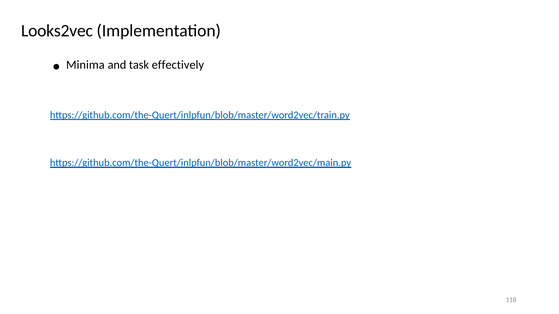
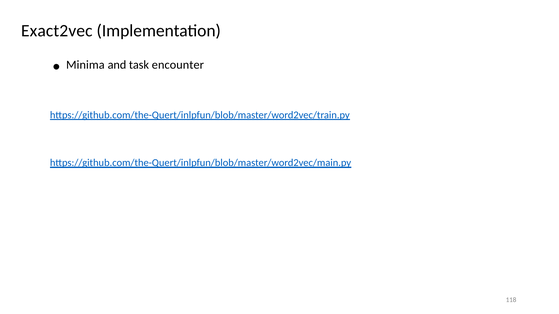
Looks2vec: Looks2vec -> Exact2vec (57, 31)
effectively: effectively -> encounter (178, 65)
